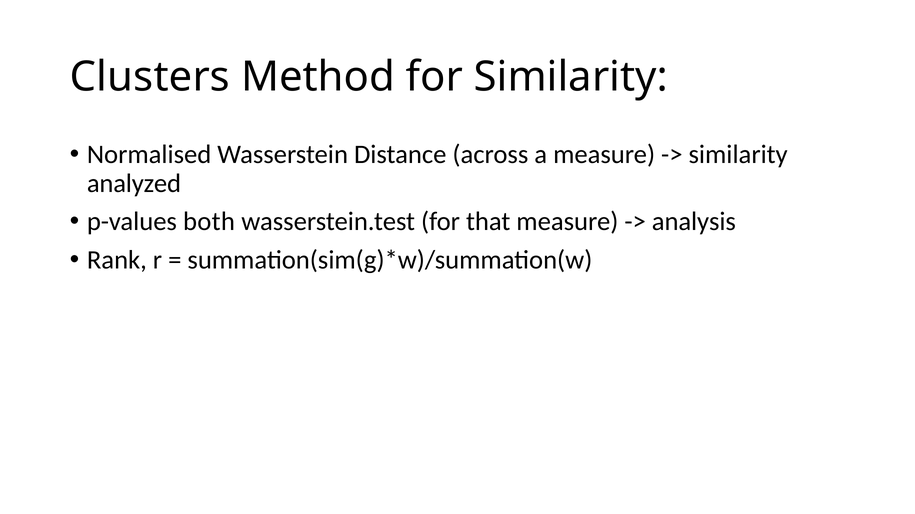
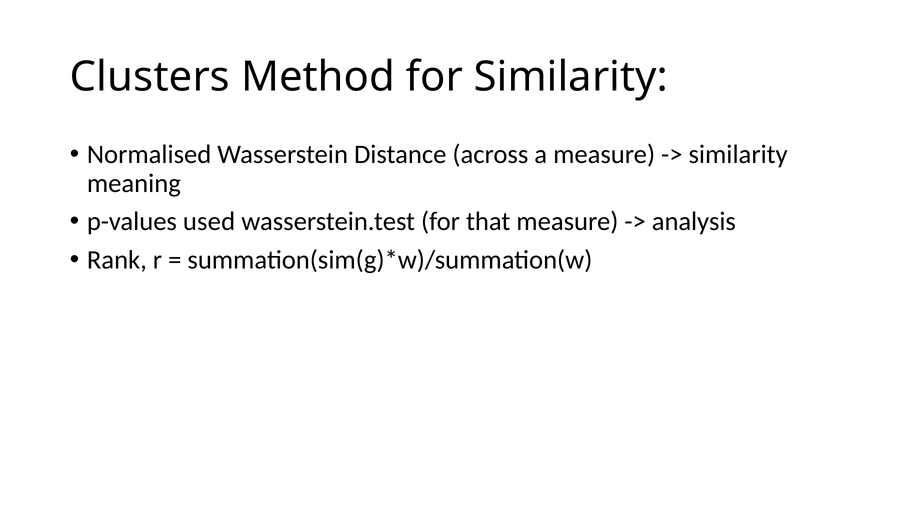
analyzed: analyzed -> meaning (134, 184)
both: both -> used (209, 222)
